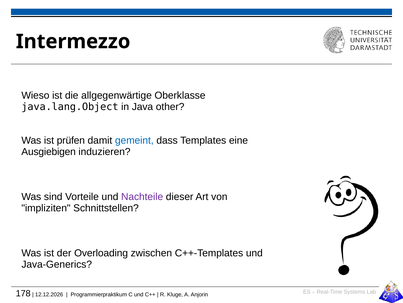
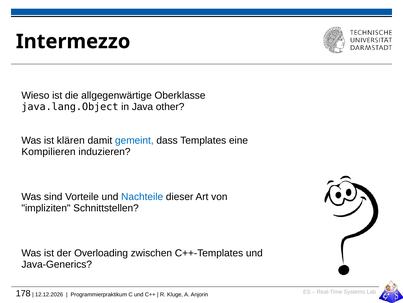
prüfen: prüfen -> klären (71, 140)
Ausgiebigen: Ausgiebigen -> Kompilieren (49, 151)
Nachteile colour: purple -> blue (142, 196)
